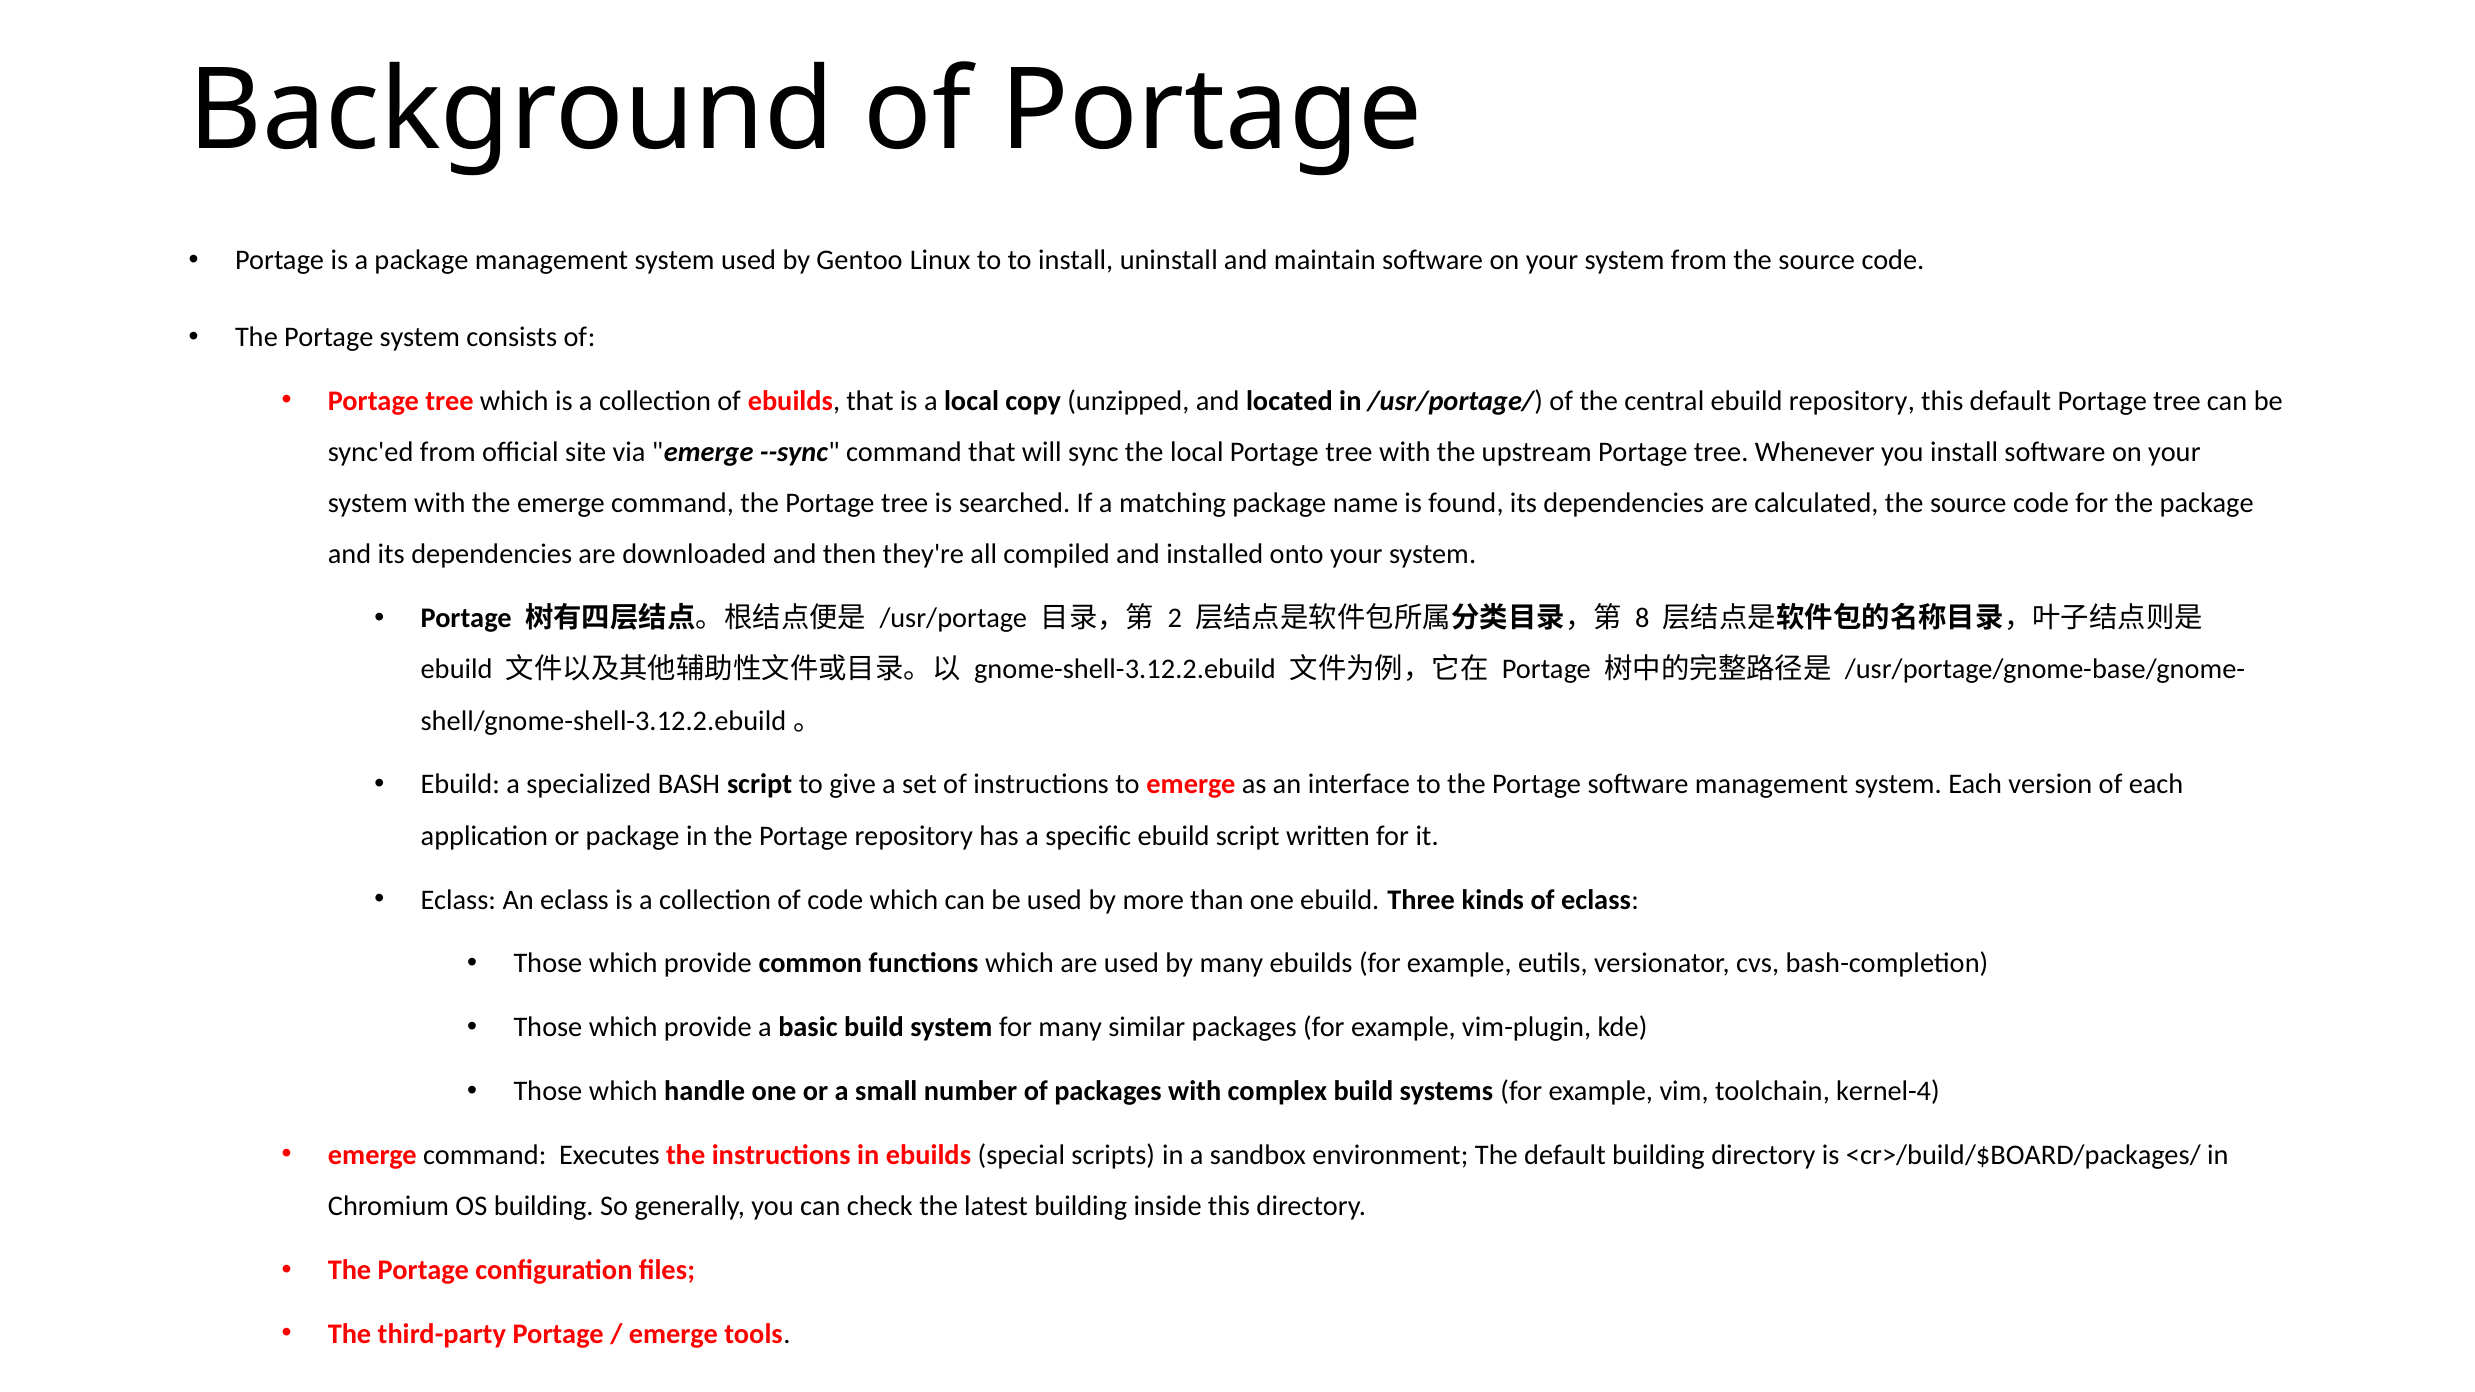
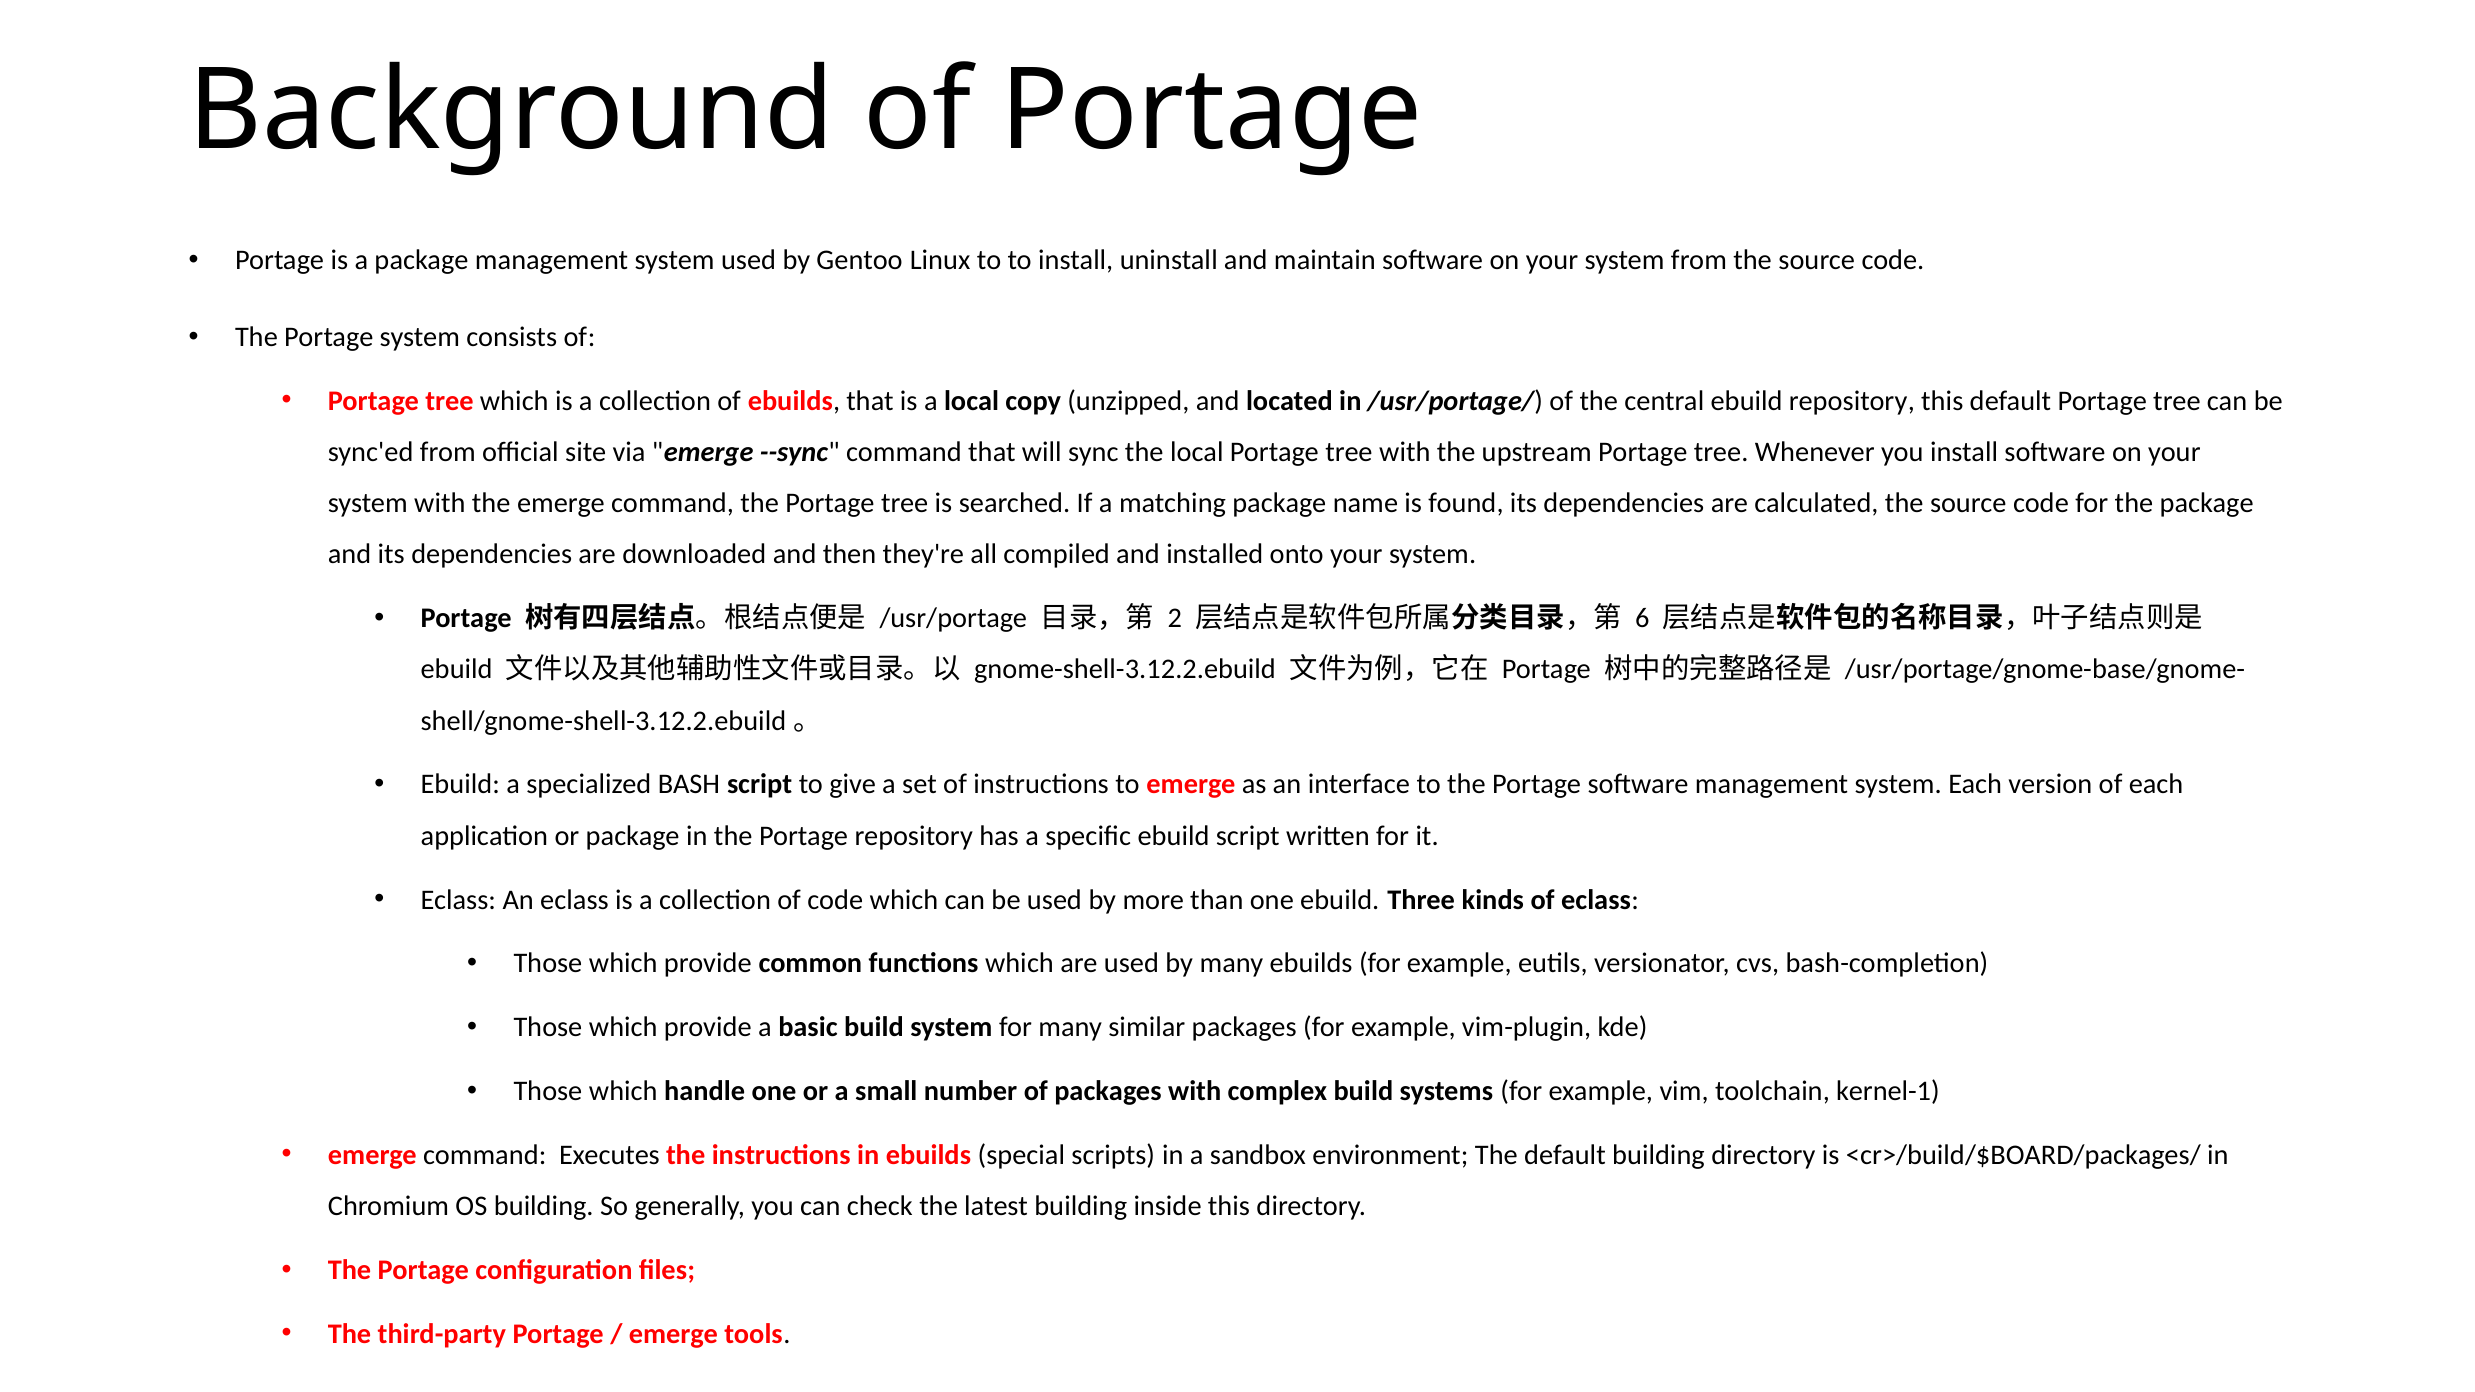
8: 8 -> 6 (1642, 619)
kernel-4: kernel-4 -> kernel-1 (1888, 1092)
